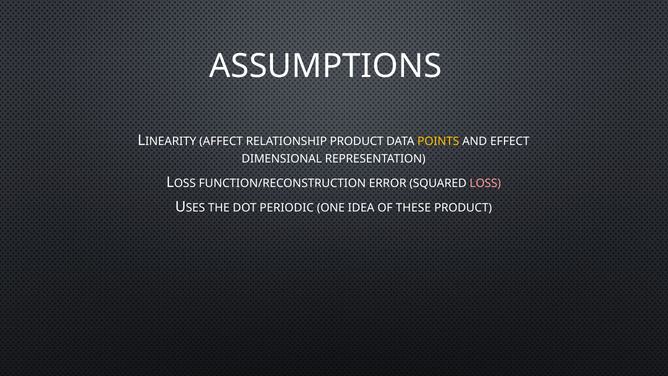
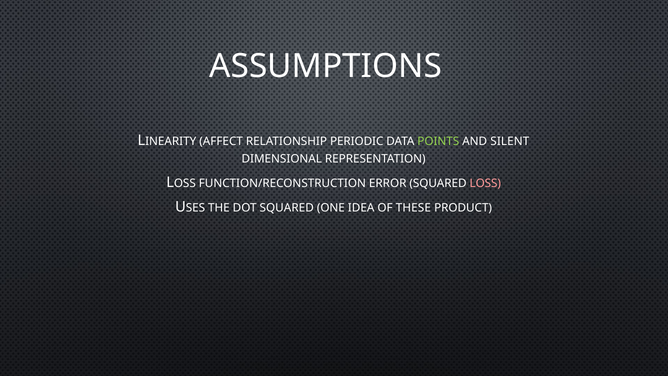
RELATIONSHIP PRODUCT: PRODUCT -> PERIODIC (357, 141)
POINTS colour: yellow -> light green (438, 141)
EFFECT: EFFECT -> SILENT (510, 141)
DOT PERIODIC: PERIODIC -> SQUARED (287, 208)
